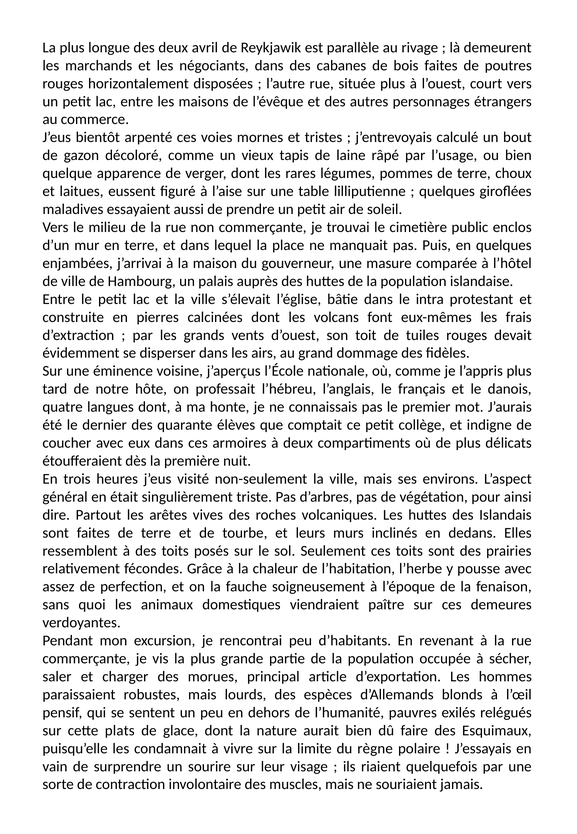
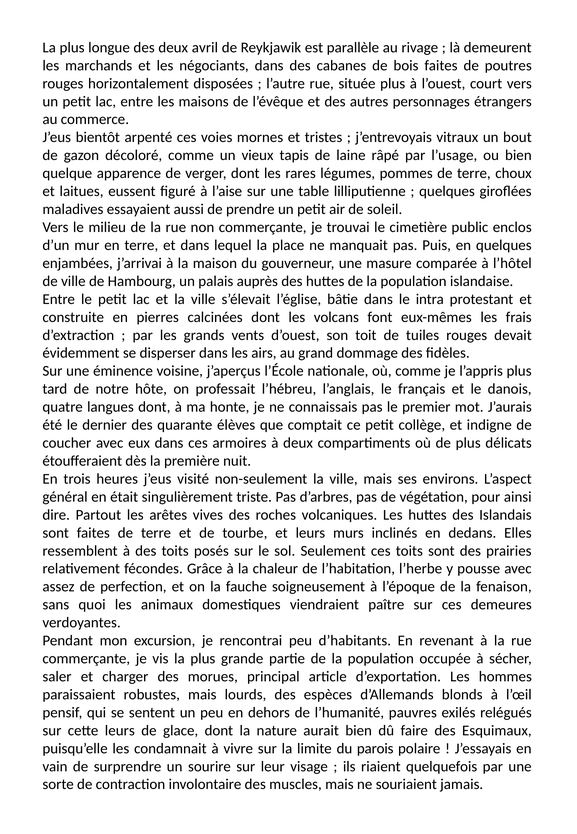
calculé: calculé -> vitraux (457, 137)
cette plats: plats -> leurs (120, 730)
règne: règne -> parois (375, 748)
